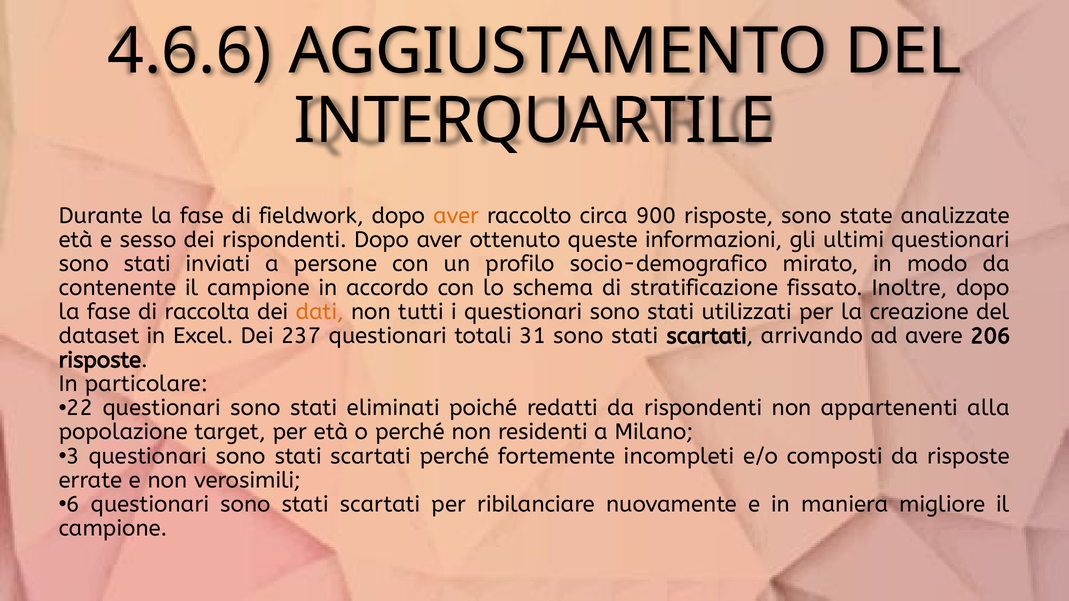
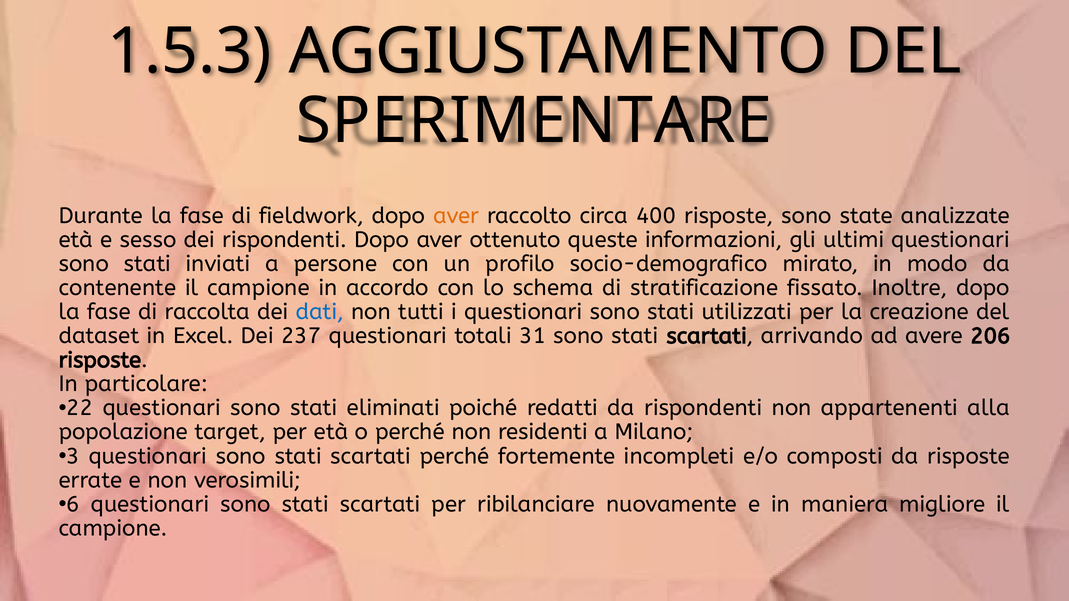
4.6.6: 4.6.6 -> 1.5.3 (190, 51)
INTERQUARTILE: INTERQUARTILE -> SPERIMENTARE (534, 121)
900: 900 -> 400 (656, 216)
dati colour: orange -> blue (320, 312)
